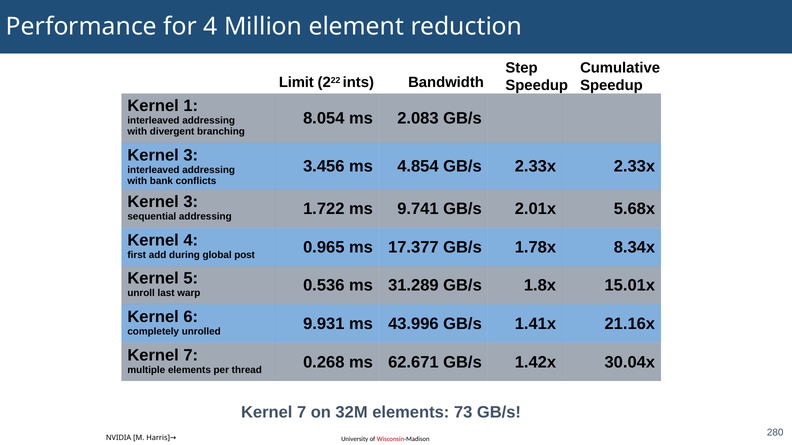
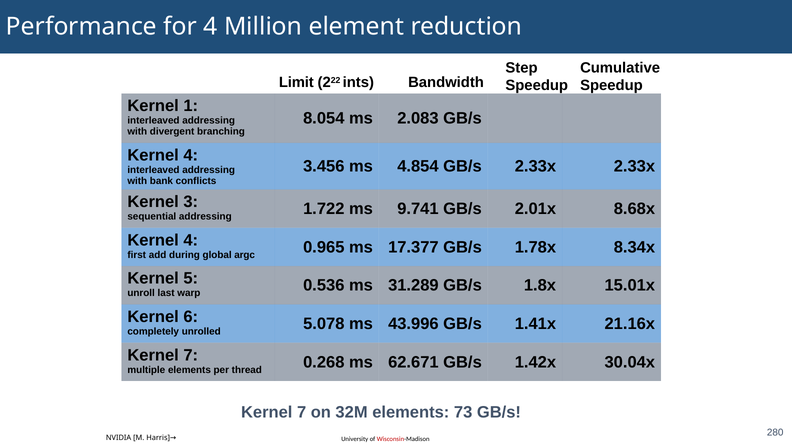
3: 3 -> 4 (191, 156)
5.68x: 5.68x -> 8.68x (634, 209)
post: post -> argc (245, 255)
9.931: 9.931 -> 5.078 (324, 324)
